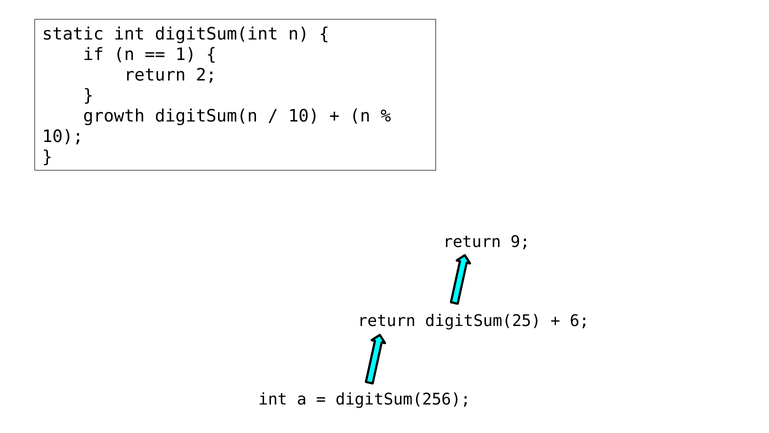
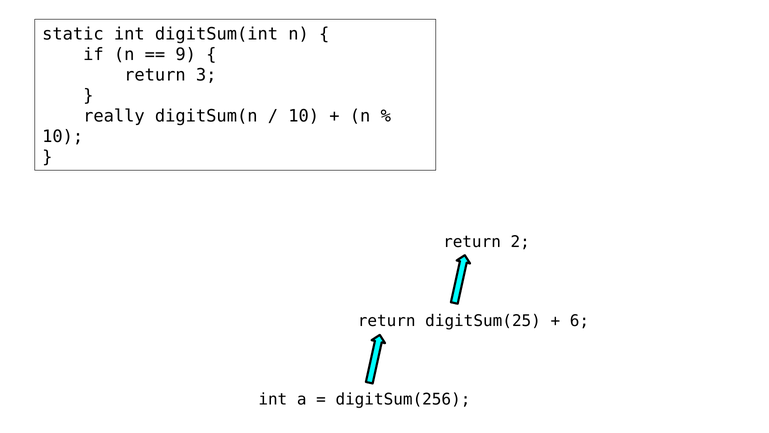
1: 1 -> 9 (186, 55)
2: 2 -> 3 (206, 75)
growth: growth -> really (114, 116)
9: 9 -> 2 (520, 242)
